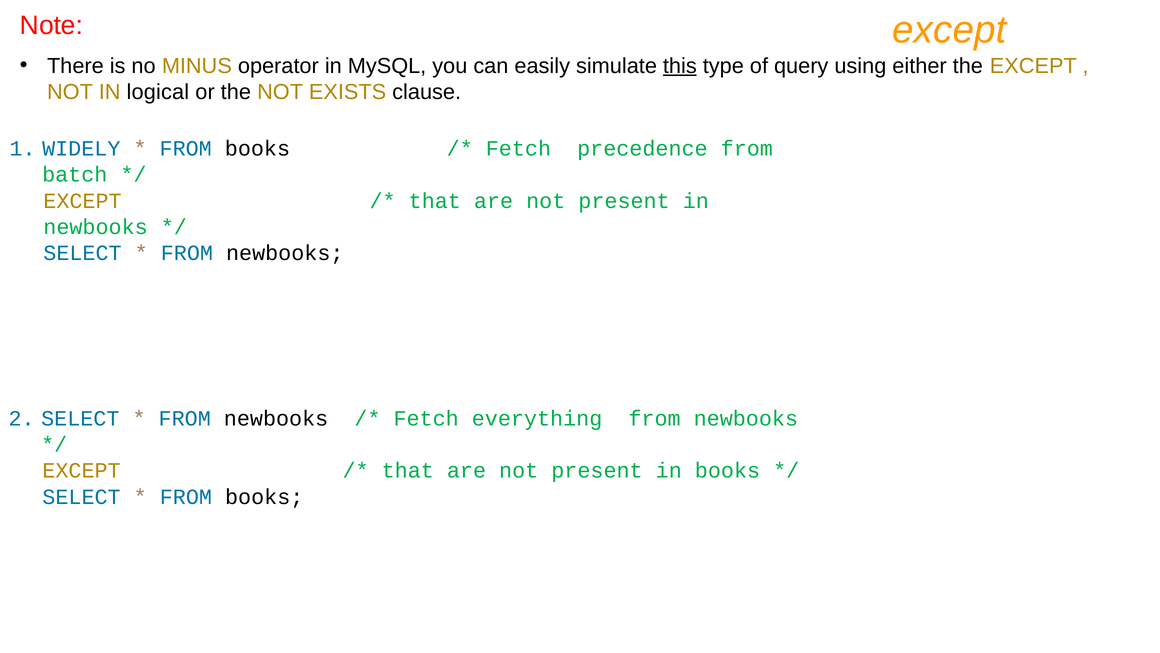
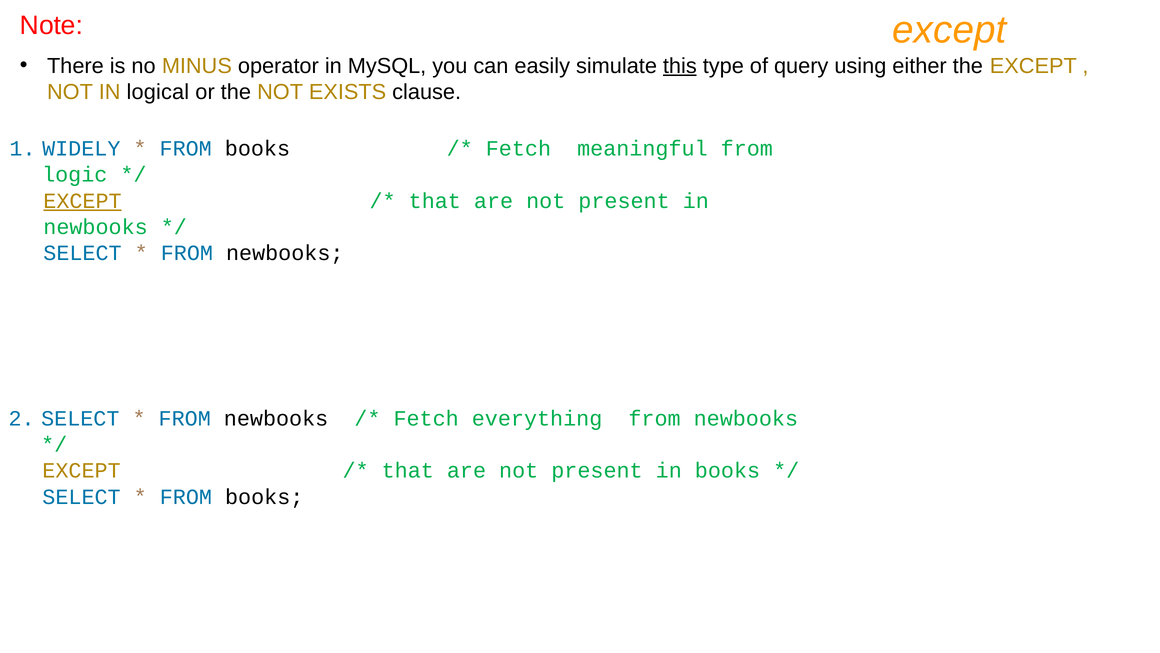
precedence: precedence -> meaningful (642, 148)
batch: batch -> logic (75, 175)
EXCEPT underline: none -> present (82, 201)
